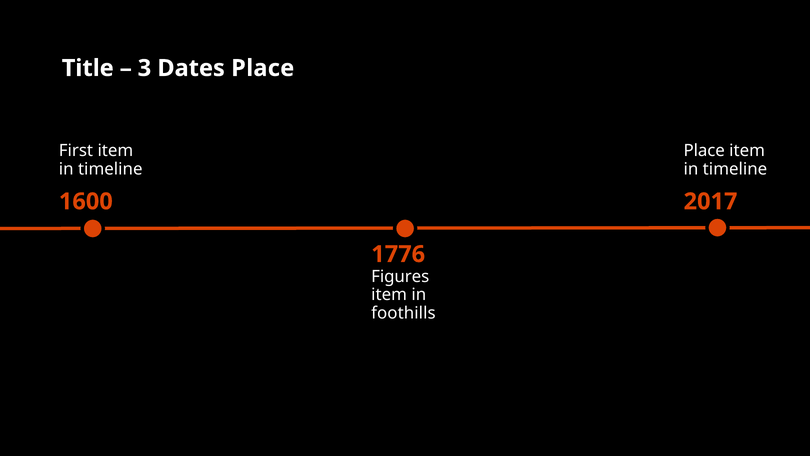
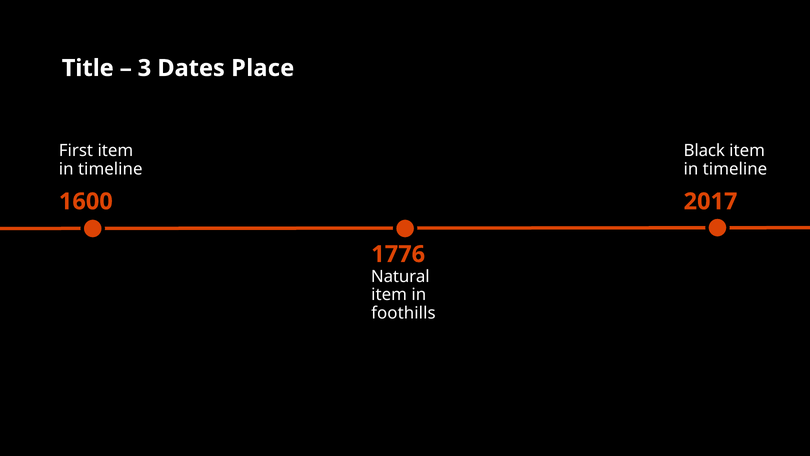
Place: Place -> Black (704, 151)
Figures: Figures -> Natural (400, 276)
